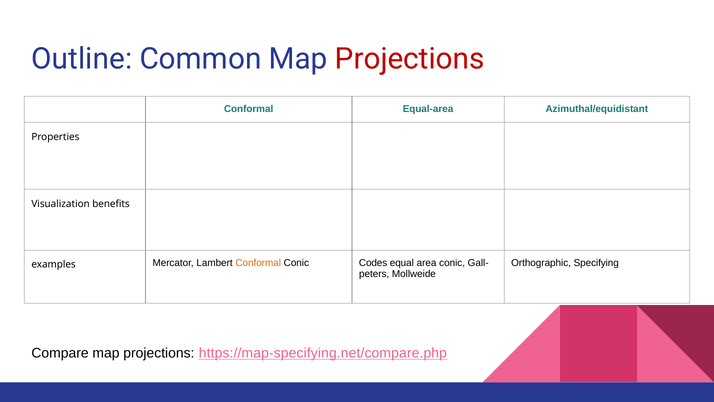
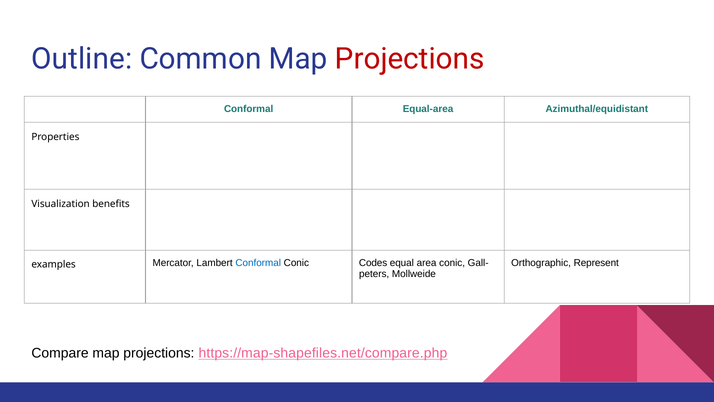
Specifying: Specifying -> Represent (596, 263)
Conformal colour: orange -> blue (258, 263)
https://map-specifying.net/compare.php: https://map-specifying.net/compare.php -> https://map-shapefiles.net/compare.php (323, 353)
